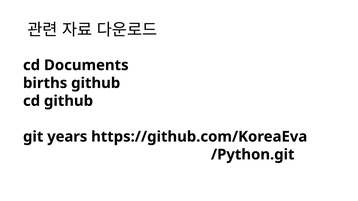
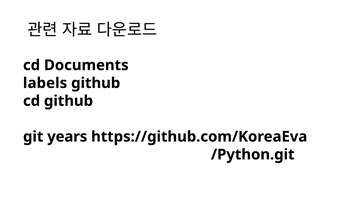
births: births -> labels (45, 83)
